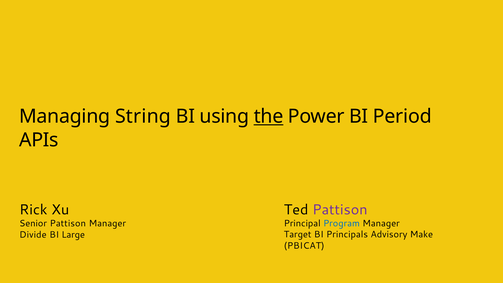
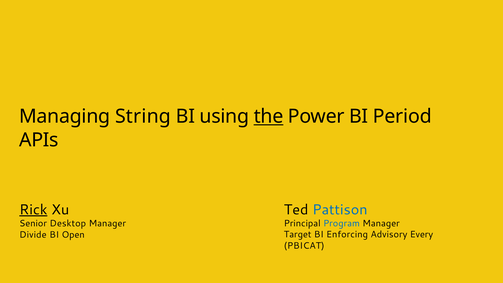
Rick underline: none -> present (33, 210)
Pattison colour: purple -> blue (340, 210)
Senior Pattison: Pattison -> Desktop (68, 223)
Principals: Principals -> Enforcing (347, 235)
Make: Make -> Every (421, 235)
Large: Large -> Open (73, 235)
